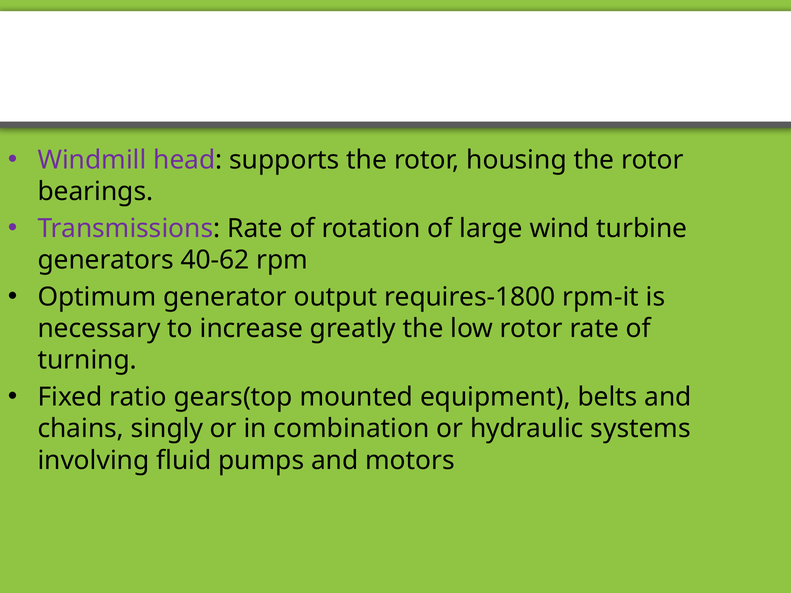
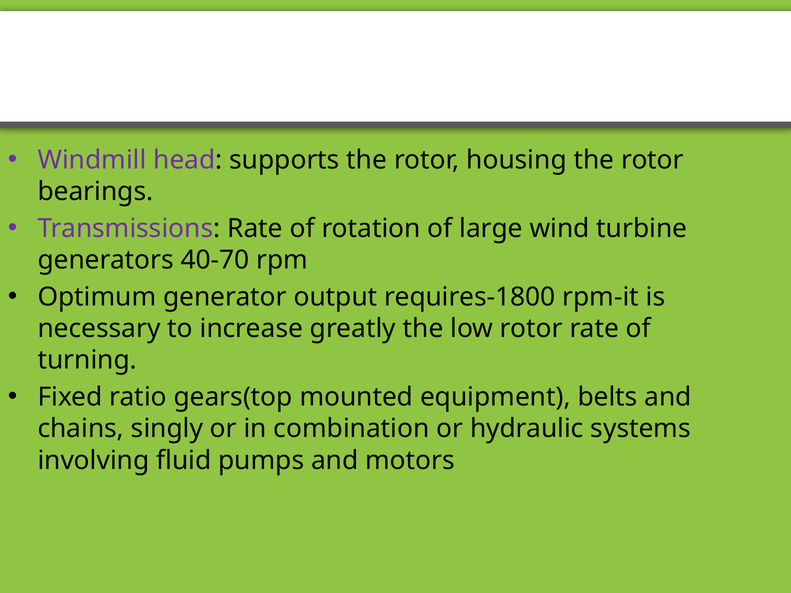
40-62: 40-62 -> 40-70 (215, 260)
